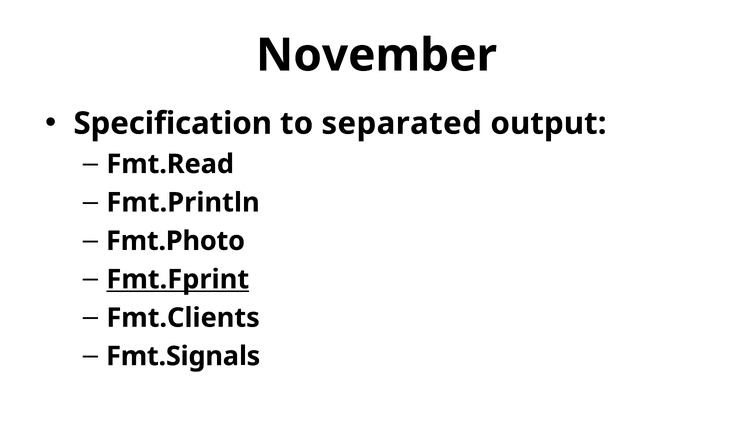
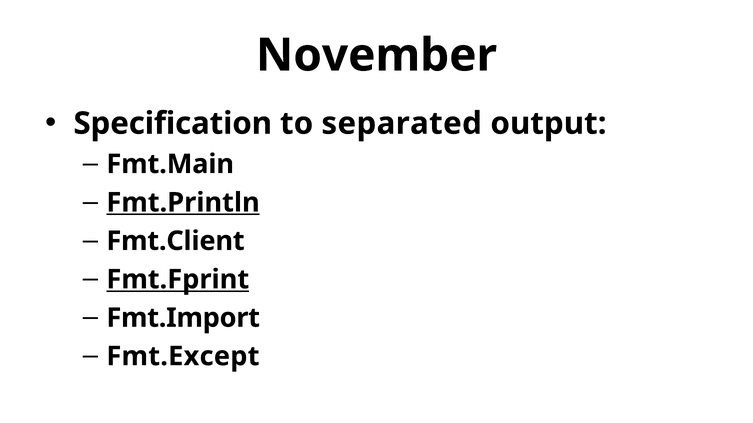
Fmt.Read: Fmt.Read -> Fmt.Main (170, 164)
Fmt.Println underline: none -> present (183, 203)
Fmt.Photo: Fmt.Photo -> Fmt.Client (176, 241)
Fmt.Clients: Fmt.Clients -> Fmt.Import (183, 318)
Fmt.Signals: Fmt.Signals -> Fmt.Except (183, 357)
